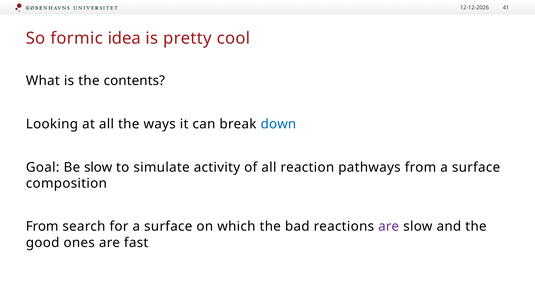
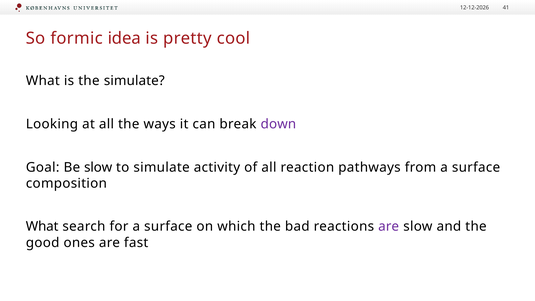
the contents: contents -> simulate (134, 81)
down colour: blue -> purple (278, 124)
From: From -> What (42, 227)
